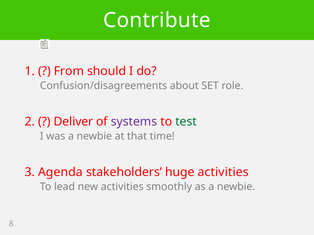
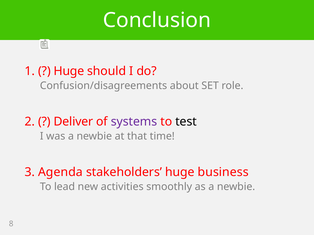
Contribute: Contribute -> Conclusion (157, 20)
From: From -> Huge (69, 71)
test colour: green -> black (186, 122)
huge activities: activities -> business (223, 172)
